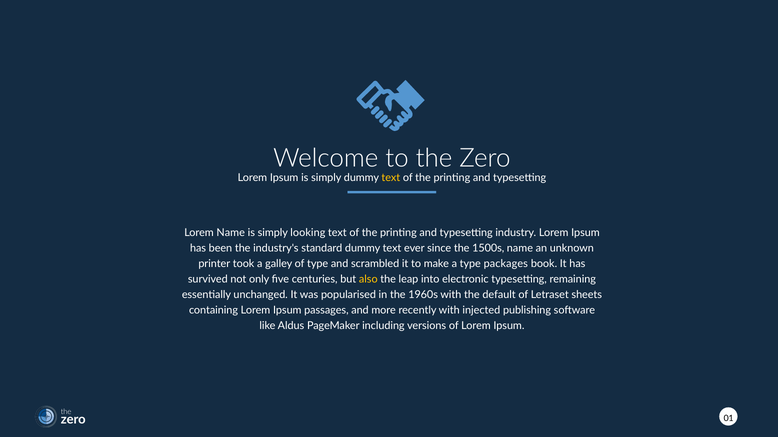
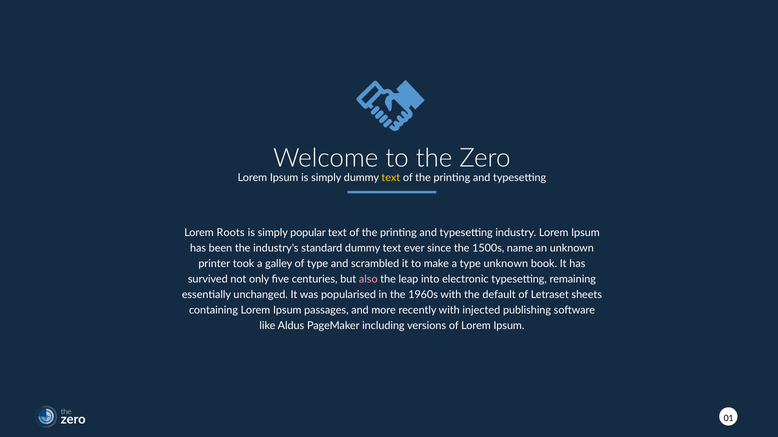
Lorem Name: Name -> Roots (231, 233)
looking: looking -> popular (308, 233)
type packages: packages -> unknown (506, 264)
also colour: yellow -> pink (368, 280)
